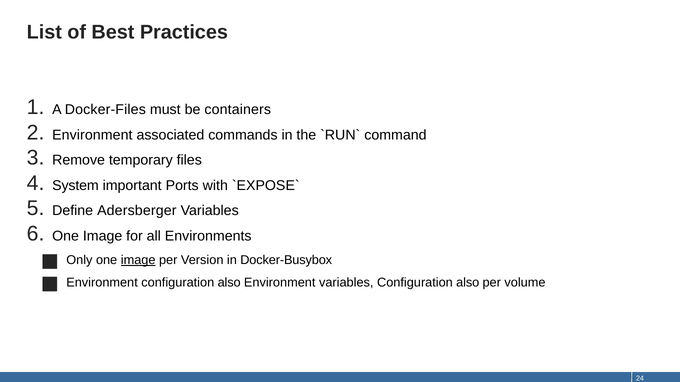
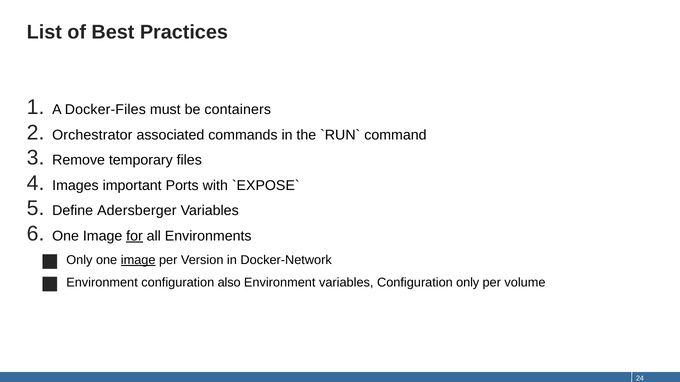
Environment: Environment -> Orchestrator (92, 135)
System: System -> Images (75, 186)
for underline: none -> present (135, 236)
Docker-Busybox: Docker-Busybox -> Docker-Network (286, 260)
variables Configuration also: also -> only (468, 283)
